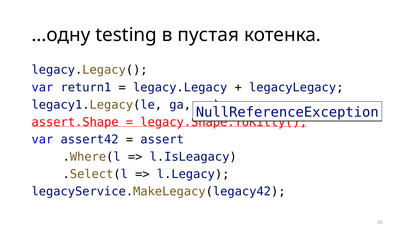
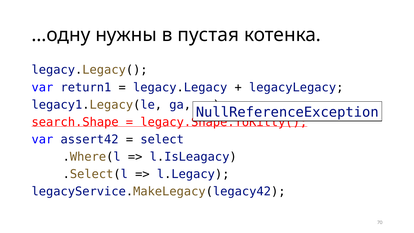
testing: testing -> нужны (126, 35)
assert.Shape: assert.Shape -> search.Shape (75, 122)
assert: assert -> select (162, 139)
